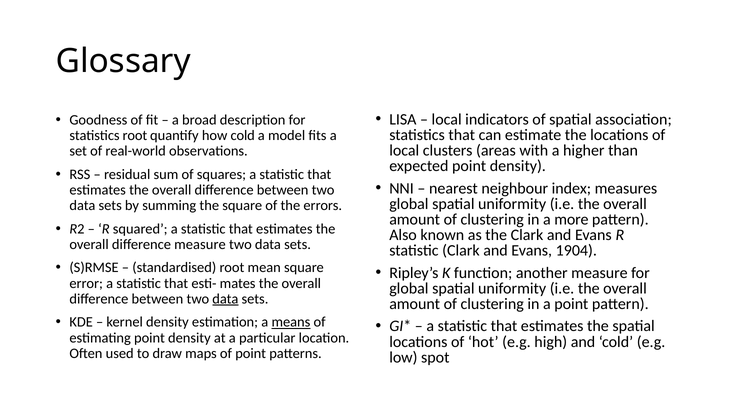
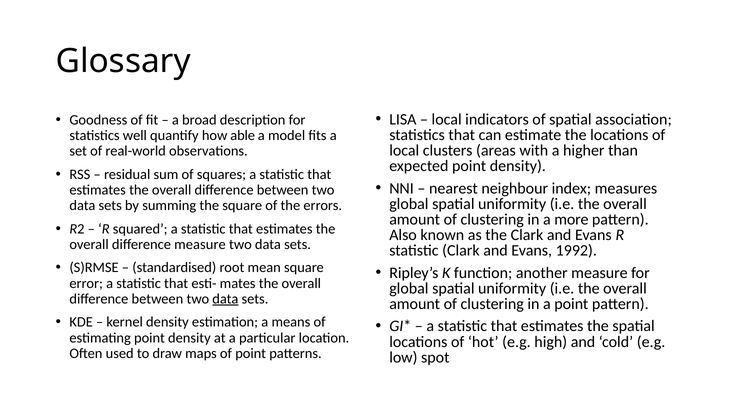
statistics root: root -> well (135, 136)
how cold: cold -> able (243, 136)
1904: 1904 -> 1992 (576, 251)
means underline: present -> none (291, 322)
